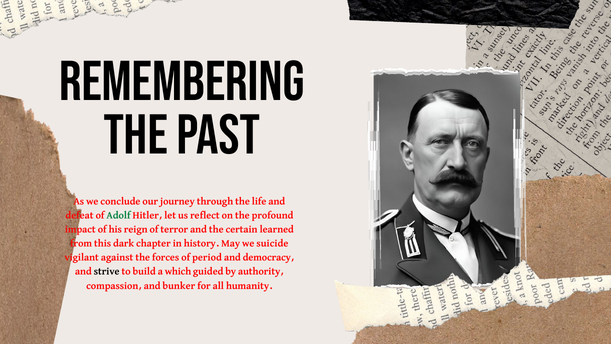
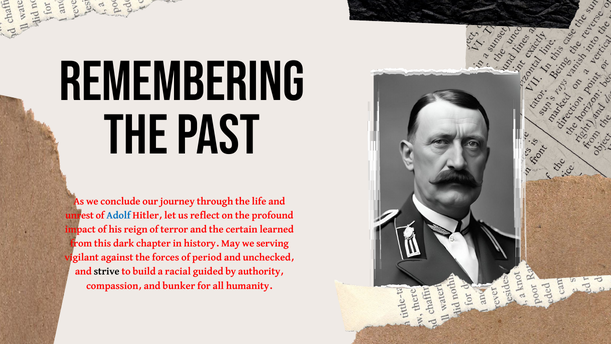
defeat: defeat -> unrest (80, 215)
Adolf colour: green -> blue (118, 215)
suicide: suicide -> serving (272, 243)
democracy: democracy -> unchecked (269, 257)
which: which -> racial (178, 271)
